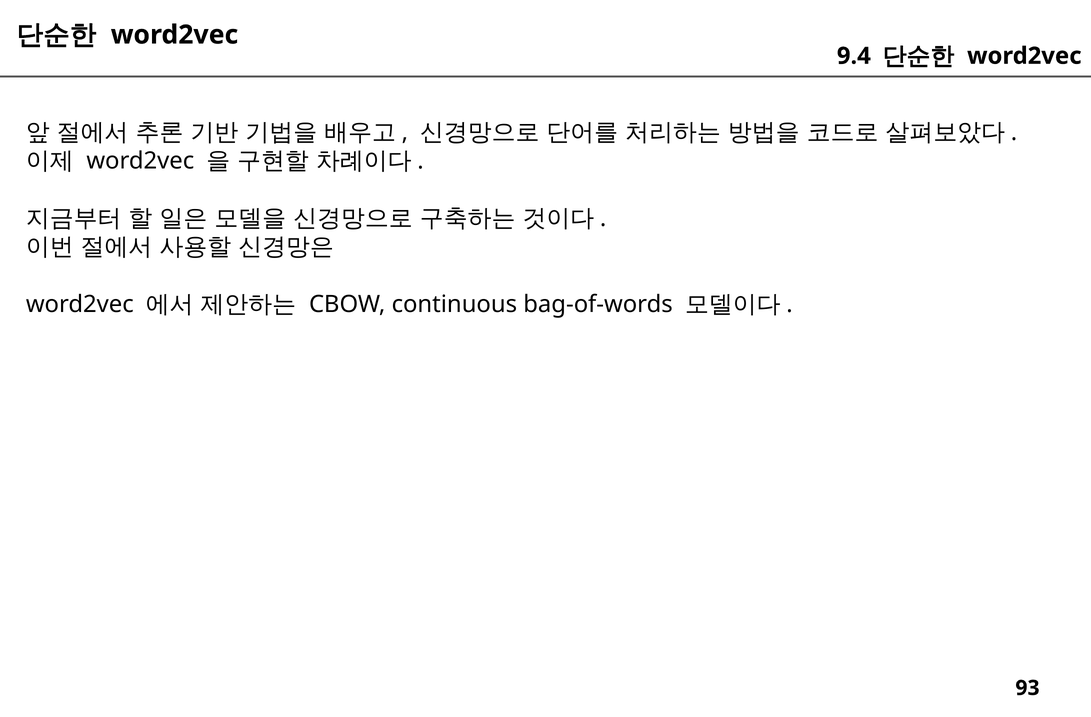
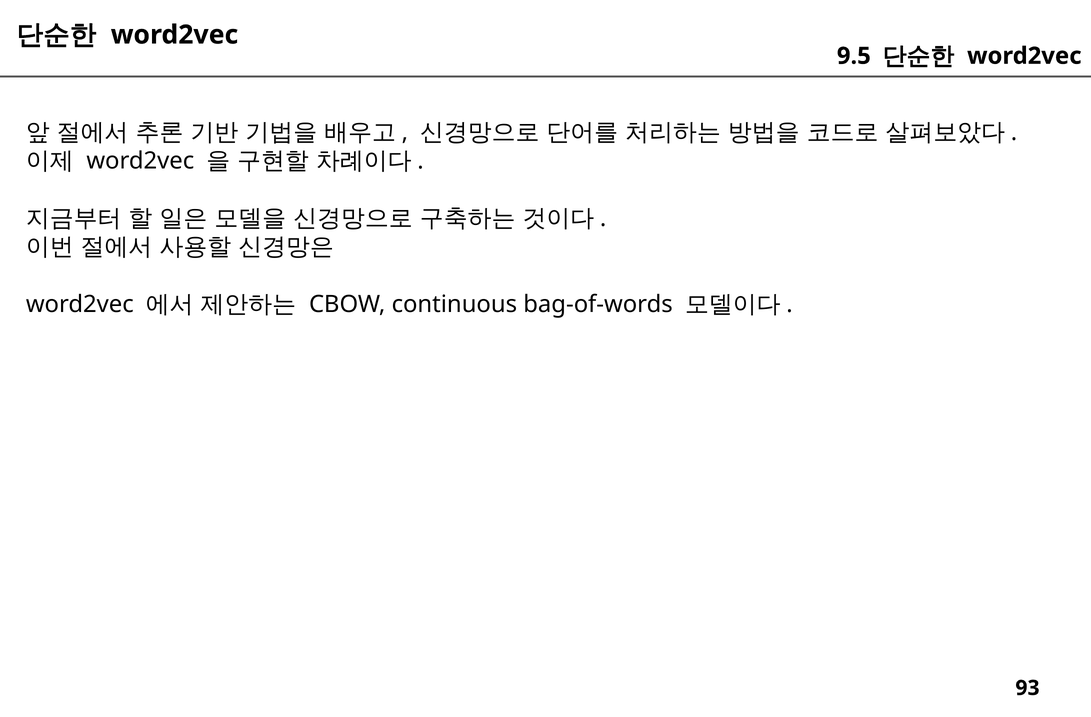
9.4: 9.4 -> 9.5 (854, 56)
